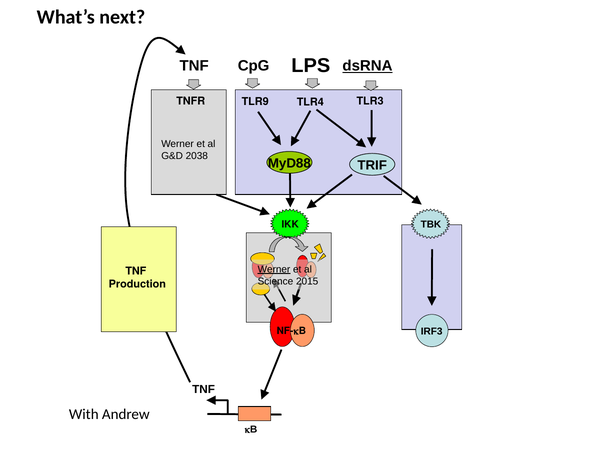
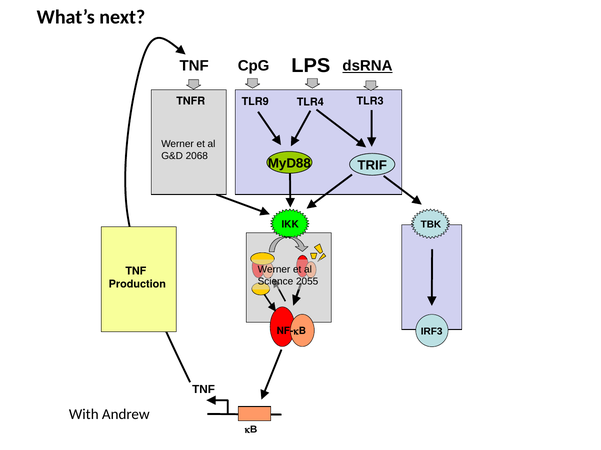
2038: 2038 -> 2068 (197, 156)
Werner underline: present -> none (274, 270)
2015: 2015 -> 2055 (307, 282)
